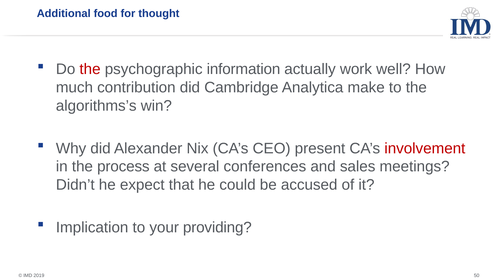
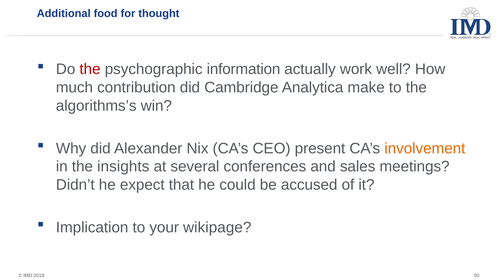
involvement colour: red -> orange (425, 148)
process: process -> insights (123, 167)
providing: providing -> wikipage (217, 228)
